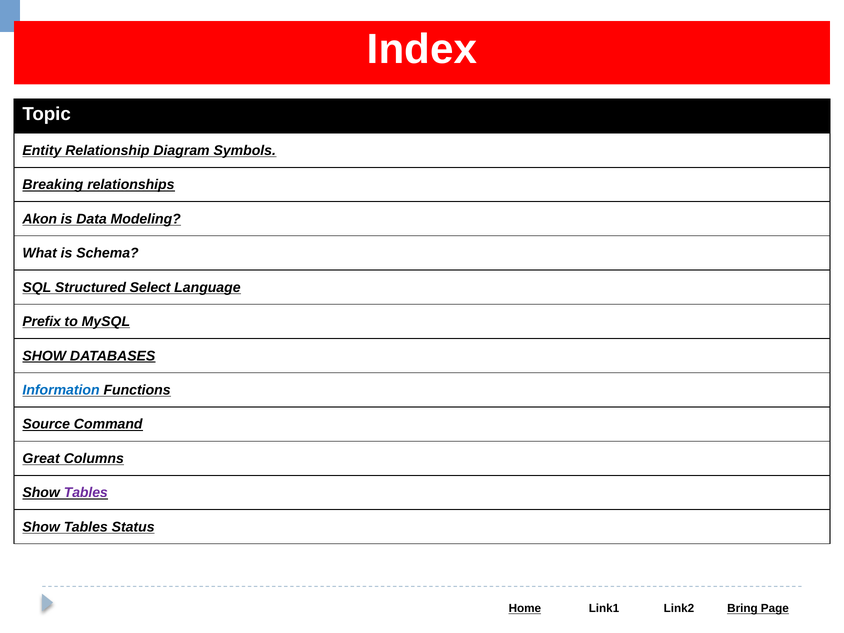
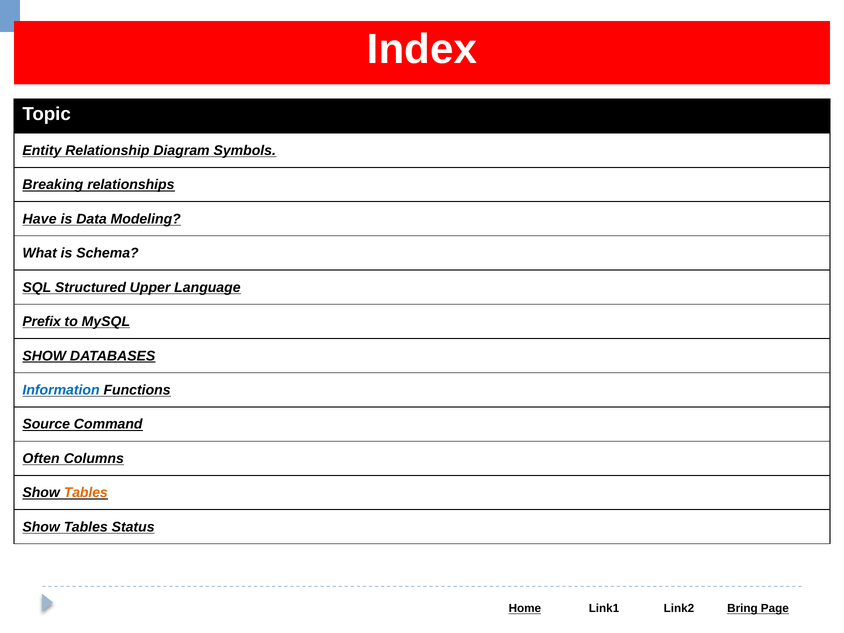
Akon: Akon -> Have (40, 219)
Select: Select -> Upper (150, 287)
Great: Great -> Often (41, 459)
Tables colour: purple -> orange (86, 493)
